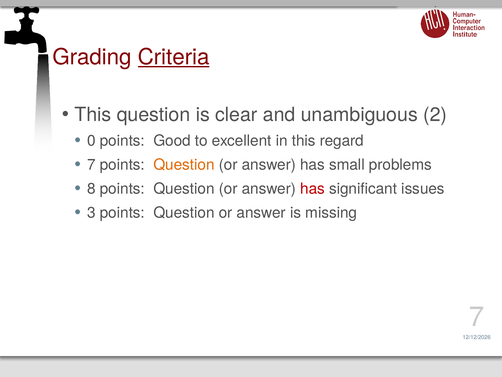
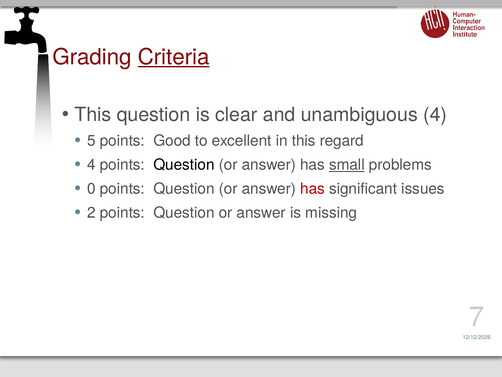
unambiguous 2: 2 -> 4 (435, 114)
0: 0 -> 5 (91, 141)
7: 7 -> 4 (91, 165)
Question colour: orange -> black (184, 165)
small underline: none -> present (347, 165)
8: 8 -> 0 (91, 189)
3: 3 -> 2 (91, 213)
